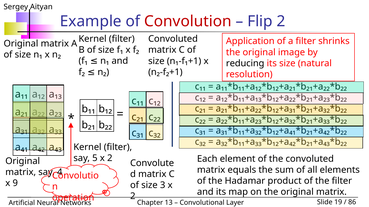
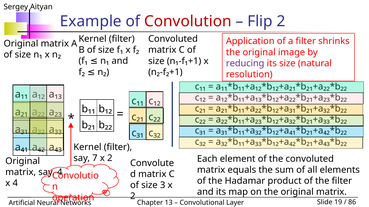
reducing colour: black -> purple (245, 63)
5: 5 -> 7 (95, 159)
x 9: 9 -> 4 (15, 184)
